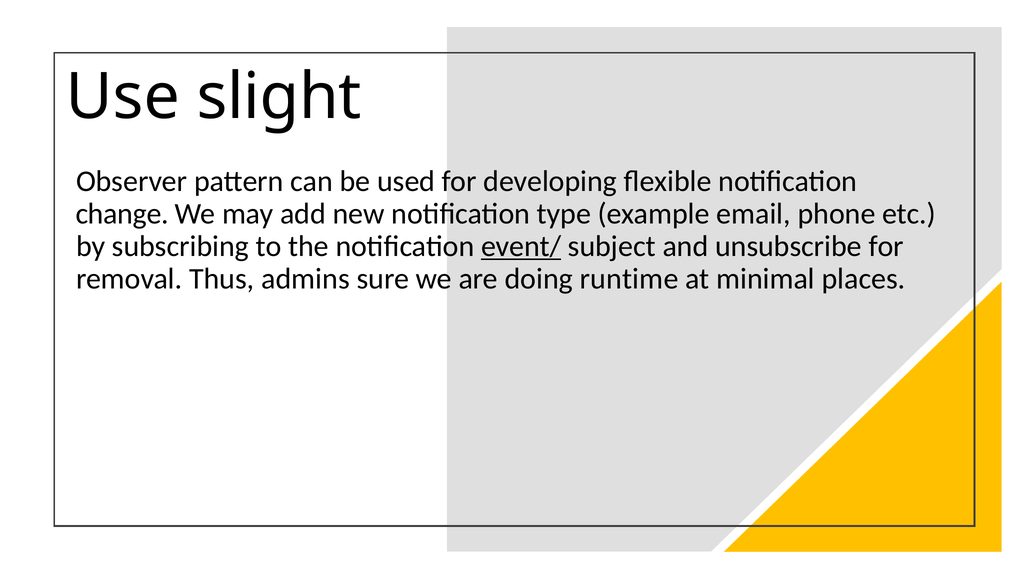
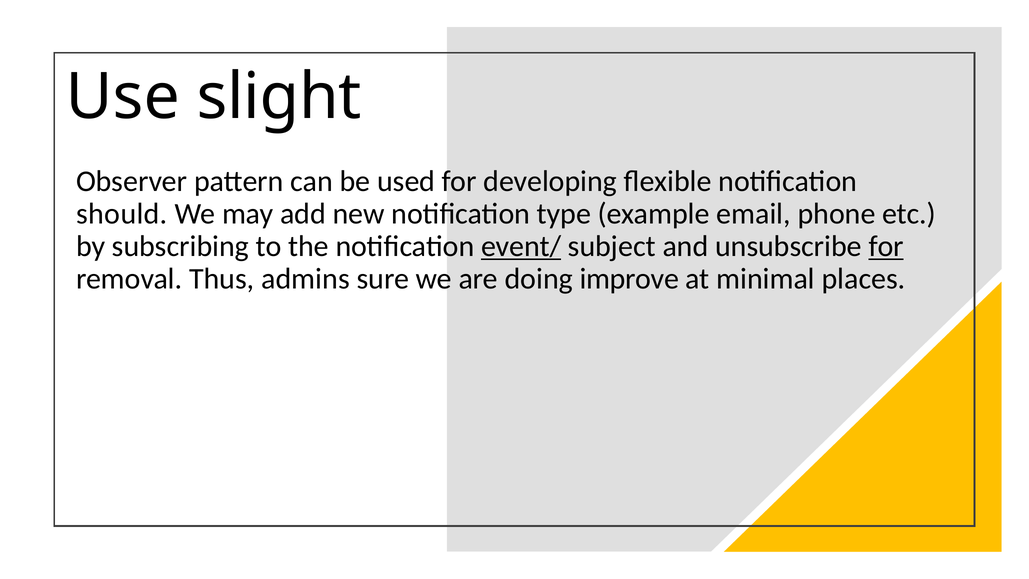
change: change -> should (122, 214)
for underline: none -> present (886, 246)
runtime: runtime -> improve (629, 279)
